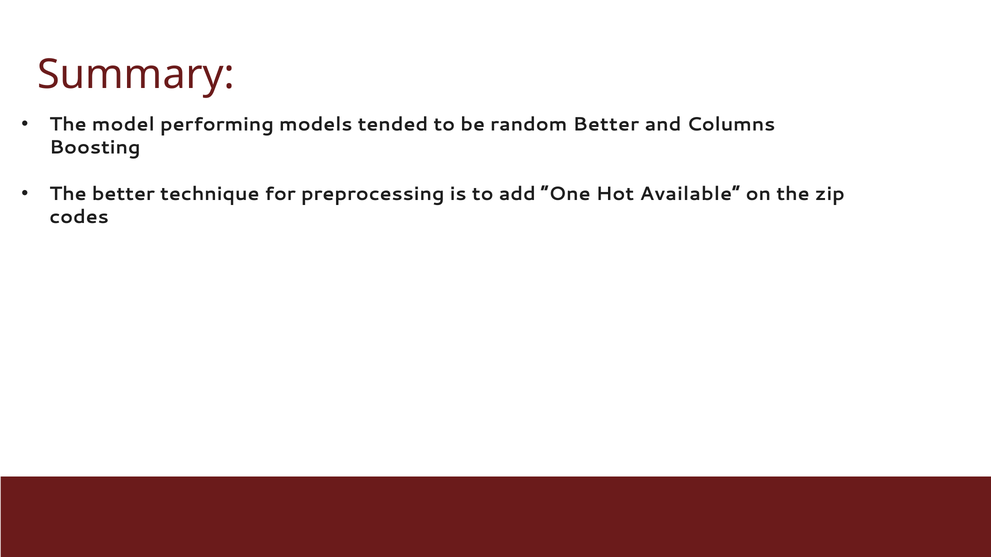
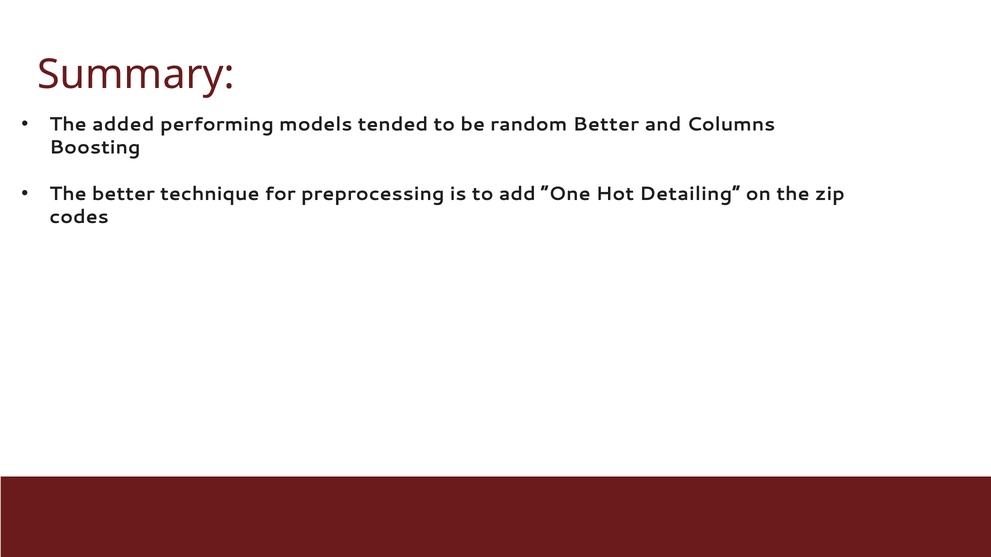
model: model -> added (123, 124)
Available: Available -> Detailing (690, 194)
